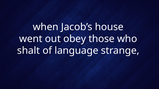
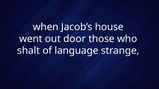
obey: obey -> door (75, 39)
